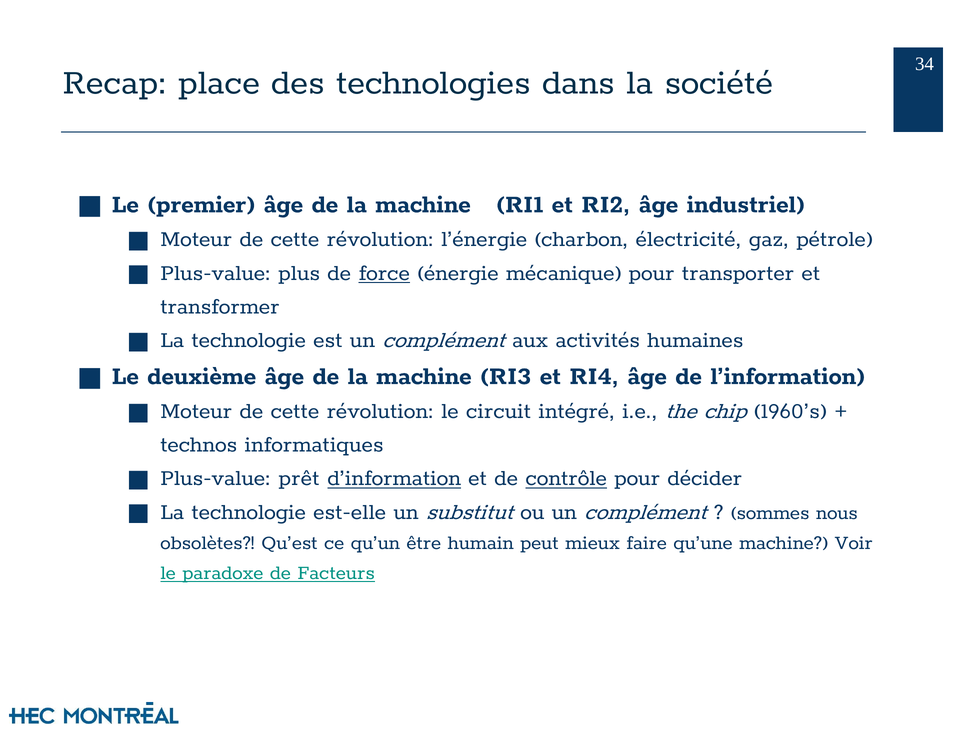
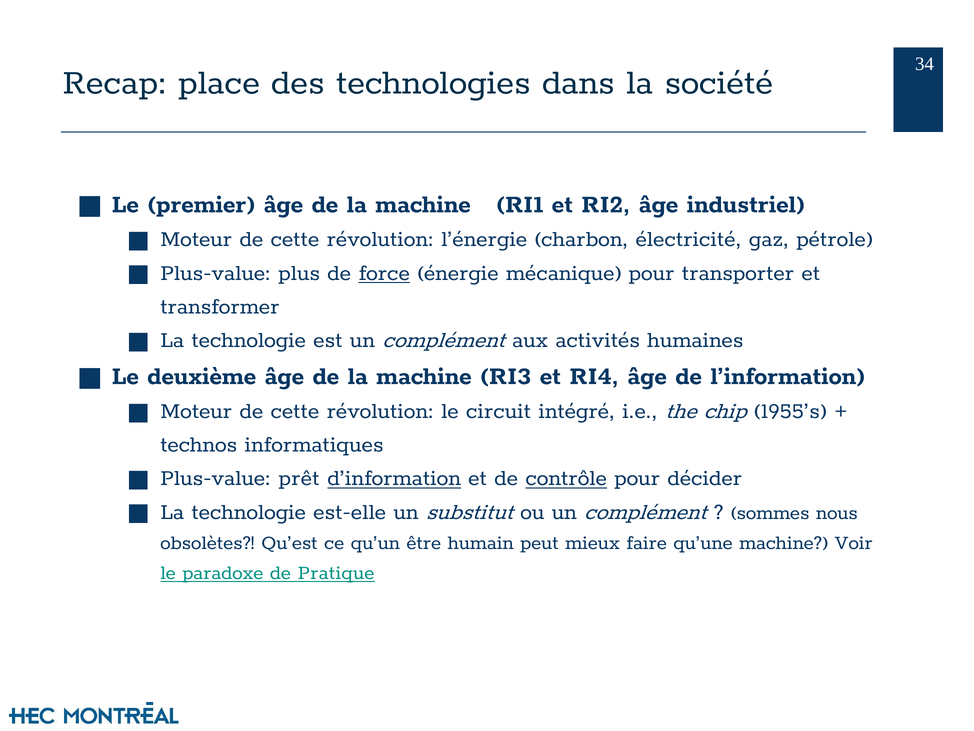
1960’s: 1960’s -> 1955’s (790, 410)
Facteurs: Facteurs -> Pratique (336, 572)
